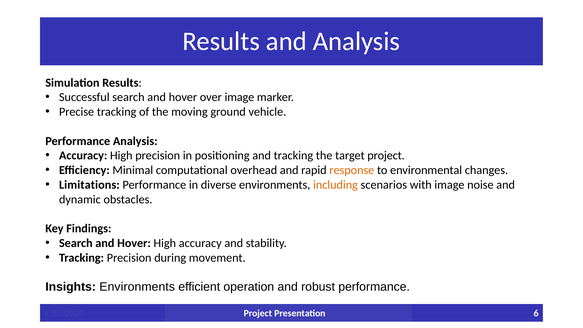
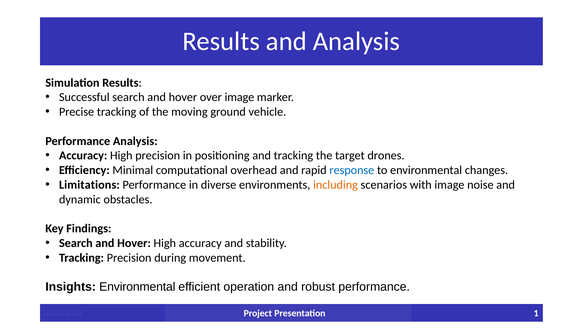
target project: project -> drones (386, 156)
response colour: orange -> blue (352, 170)
Insights Environments: Environments -> Environmental (137, 287)
6: 6 -> 1 (536, 313)
